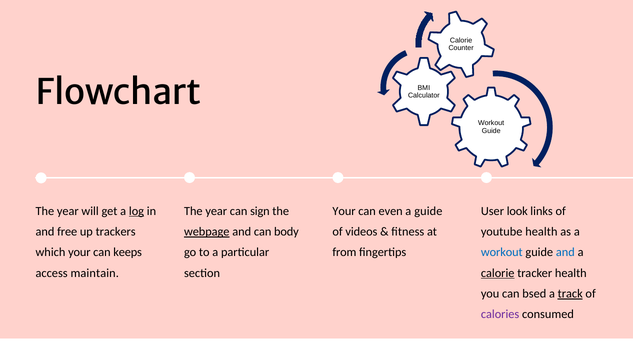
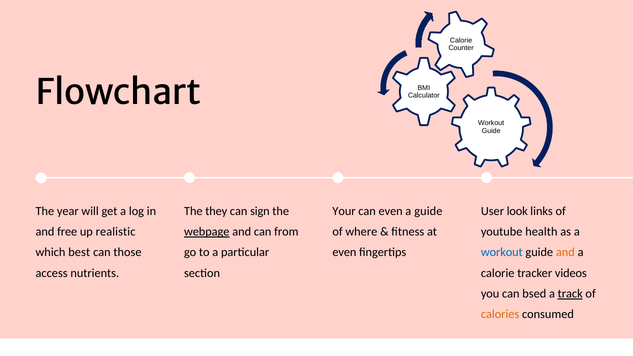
log underline: present -> none (136, 211)
year: year -> they (216, 211)
trackers: trackers -> realistic (116, 232)
body: body -> from (286, 232)
videos: videos -> where (361, 232)
which your: your -> best (79, 252)
keeps: keeps -> those (128, 252)
from: from -> even (344, 252)
and colour: blue -> orange (565, 252)
maintain: maintain -> nutrients (95, 273)
calorie underline: present -> none (498, 273)
tracker health: health -> videos (571, 273)
calories colour: purple -> orange (500, 314)
